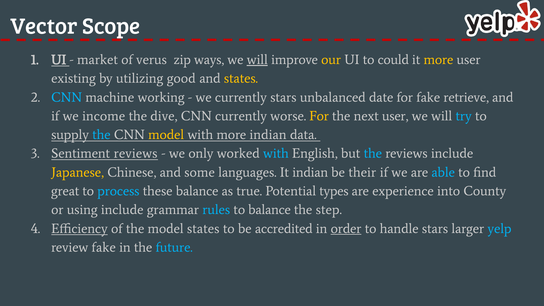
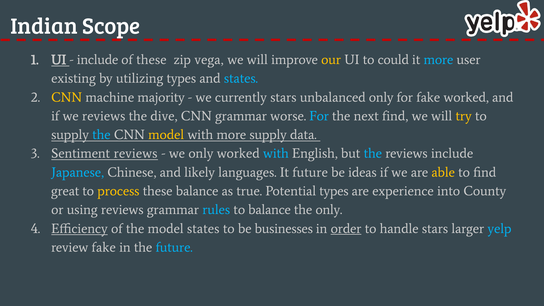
Vector: Vector -> Indian (44, 26)
market: market -> include (98, 60)
of verus: verus -> these (151, 60)
ways: ways -> vega (209, 60)
will underline: present -> none (257, 60)
more colour: yellow -> light blue (438, 60)
utilizing good: good -> types (181, 78)
states colour: yellow -> light blue (241, 78)
CNN colour: light blue -> yellow (67, 97)
working: working -> majority (161, 97)
unbalanced date: date -> only (381, 97)
fake retrieve: retrieve -> worked (466, 97)
we income: income -> reviews (104, 116)
CNN currently: currently -> grammar (241, 116)
For colour: yellow -> light blue (319, 116)
next user: user -> find (395, 116)
try colour: light blue -> yellow (464, 116)
more indian: indian -> supply (268, 135)
Japanese colour: yellow -> light blue (78, 172)
some: some -> likely (200, 172)
It indian: indian -> future (310, 172)
their: their -> ideas (362, 172)
able colour: light blue -> yellow (443, 172)
process colour: light blue -> yellow (118, 191)
using include: include -> reviews (122, 210)
the step: step -> only (329, 210)
accredited: accredited -> businesses (284, 229)
